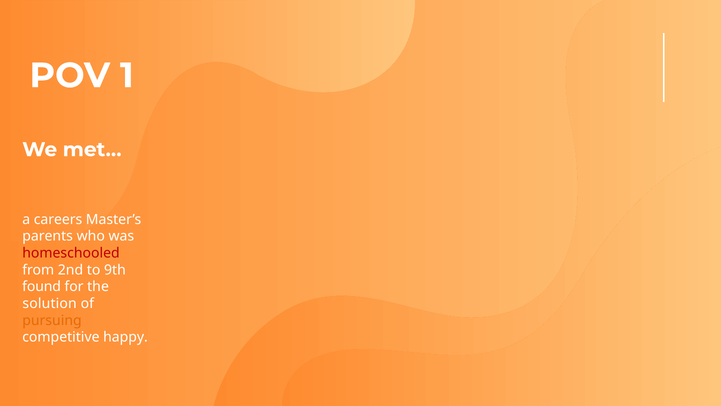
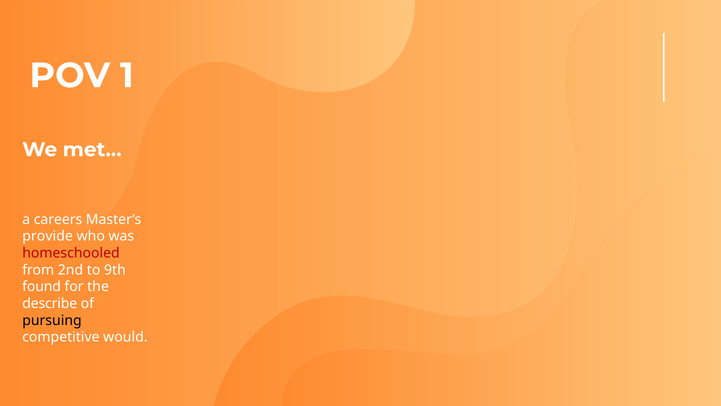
parents: parents -> provide (48, 236)
solution: solution -> describe (50, 303)
pursuing colour: orange -> black (52, 320)
happy: happy -> would (125, 337)
